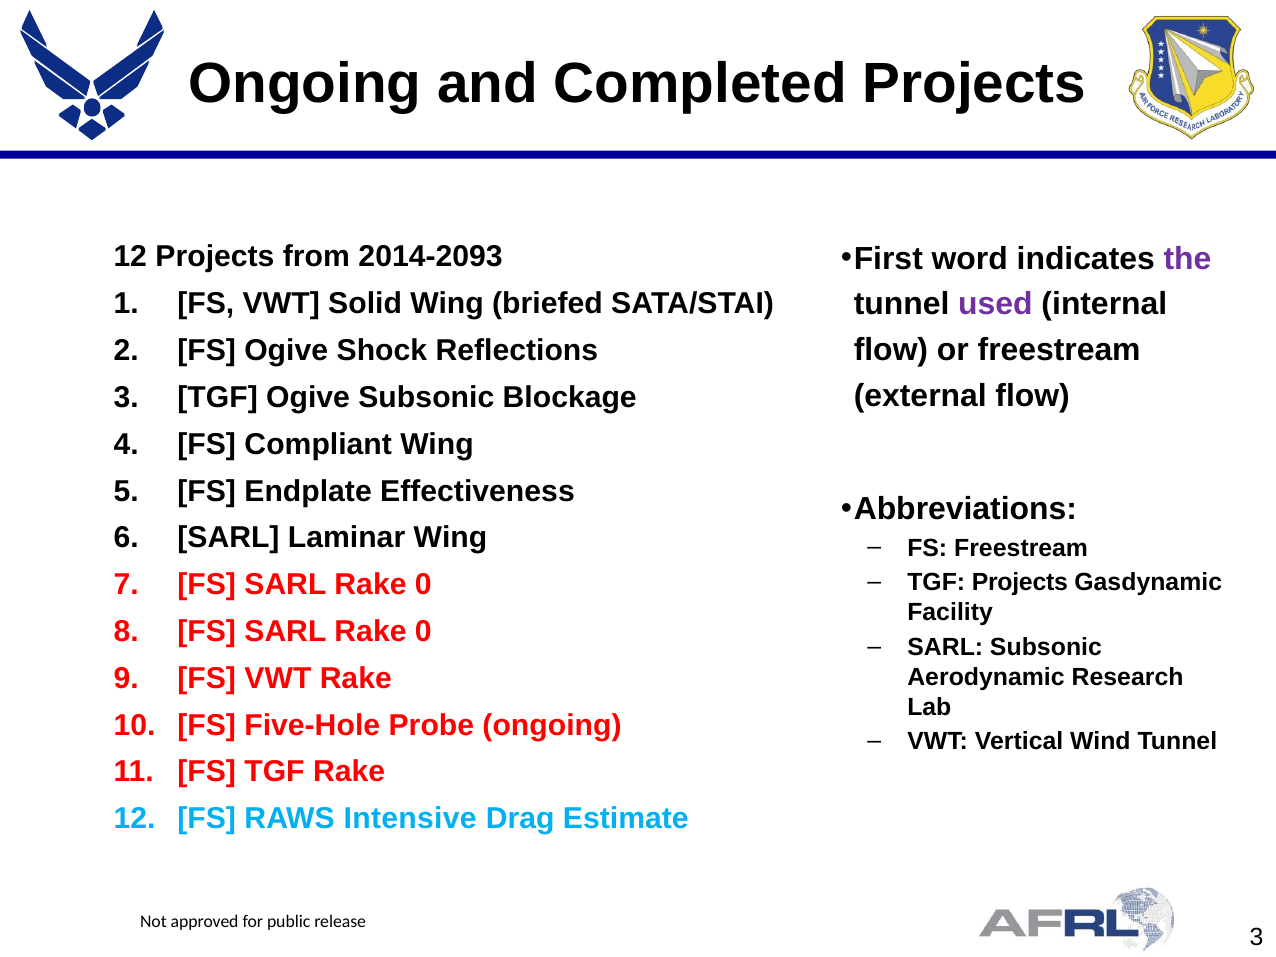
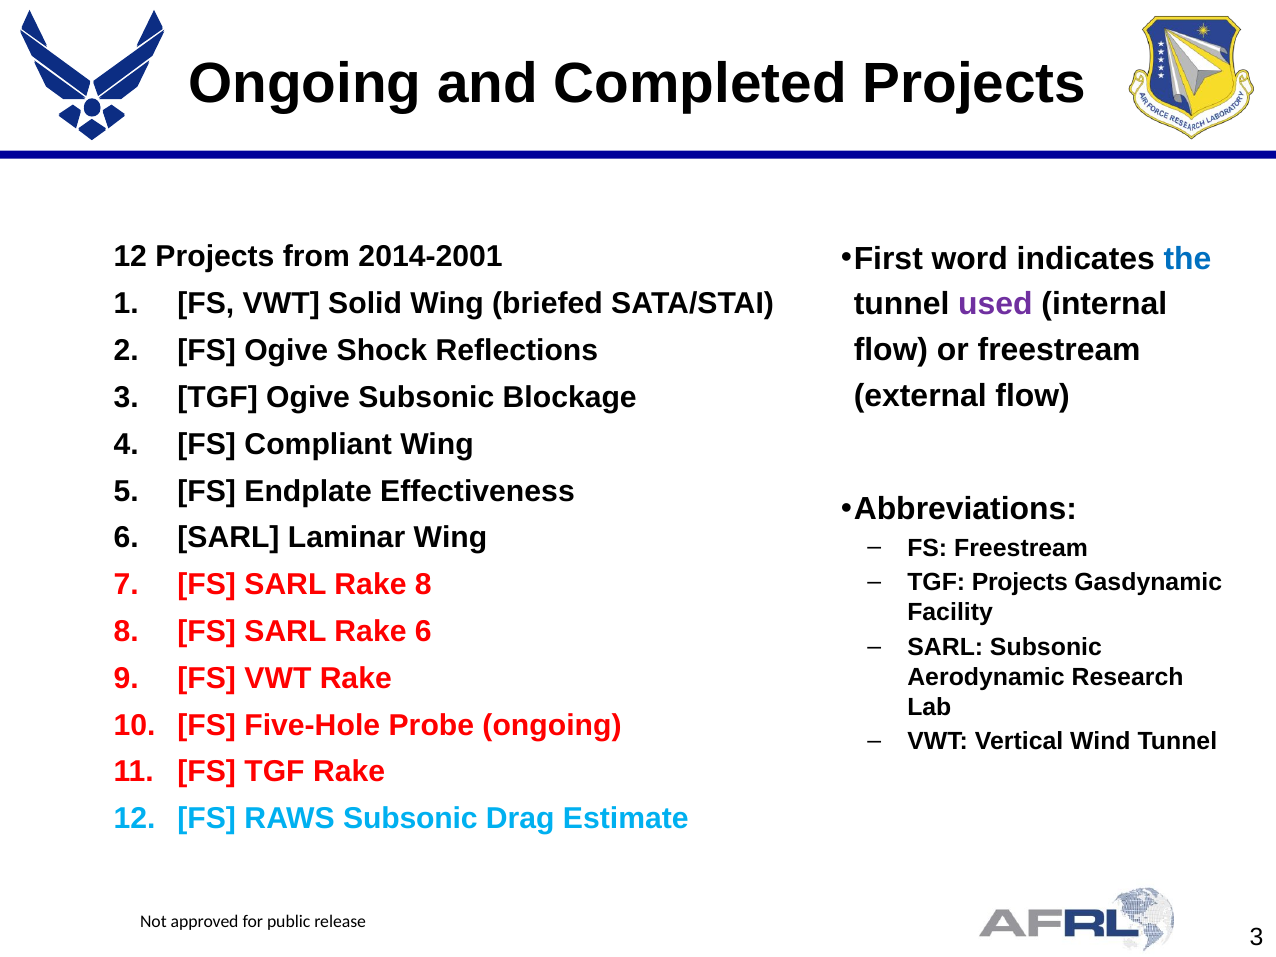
the colour: purple -> blue (1187, 259)
2014-2093: 2014-2093 -> 2014-2001 (431, 257)
0: 0 -> 8 (423, 585)
0: 0 -> 6 (423, 632)
RAWS Intensive: Intensive -> Subsonic (410, 819)
